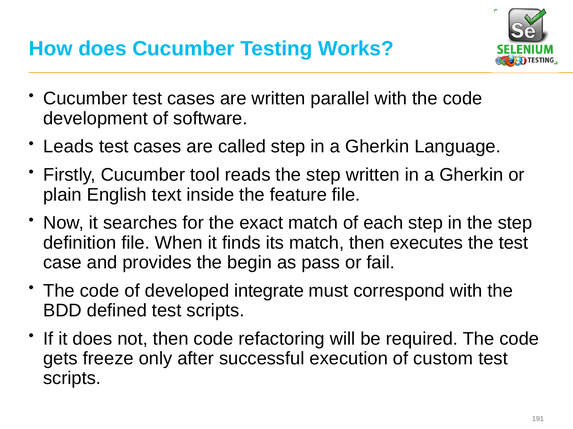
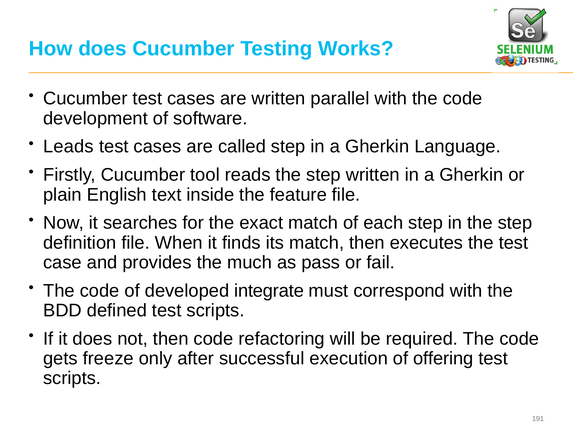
begin: begin -> much (250, 263)
custom: custom -> offering (443, 359)
